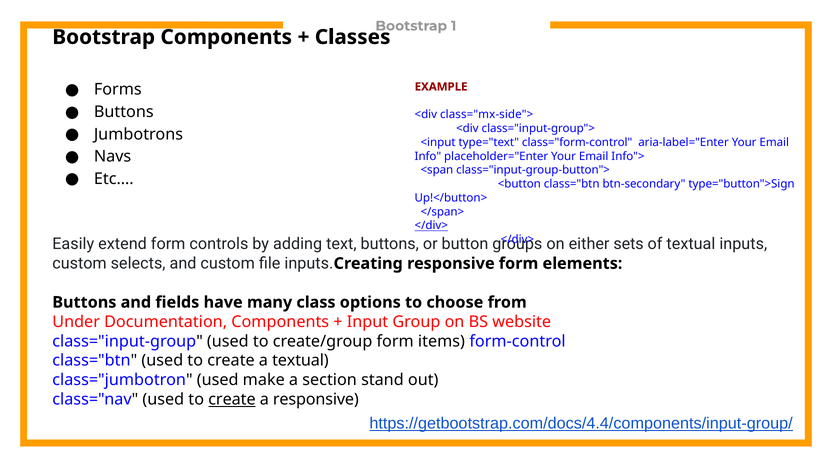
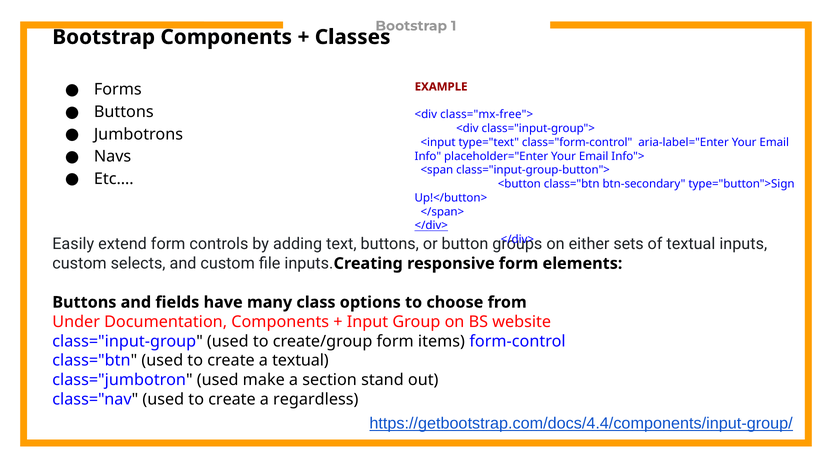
class="mx-side">: class="mx-side"> -> class="mx-free"> (487, 115)
create underline: present -> none (232, 399)
a responsive: responsive -> regardless (316, 399)
